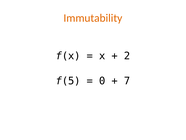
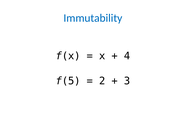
Immutability colour: orange -> blue (93, 18)
2: 2 -> 4 (127, 56)
0: 0 -> 2 (102, 81)
7: 7 -> 3 (127, 81)
